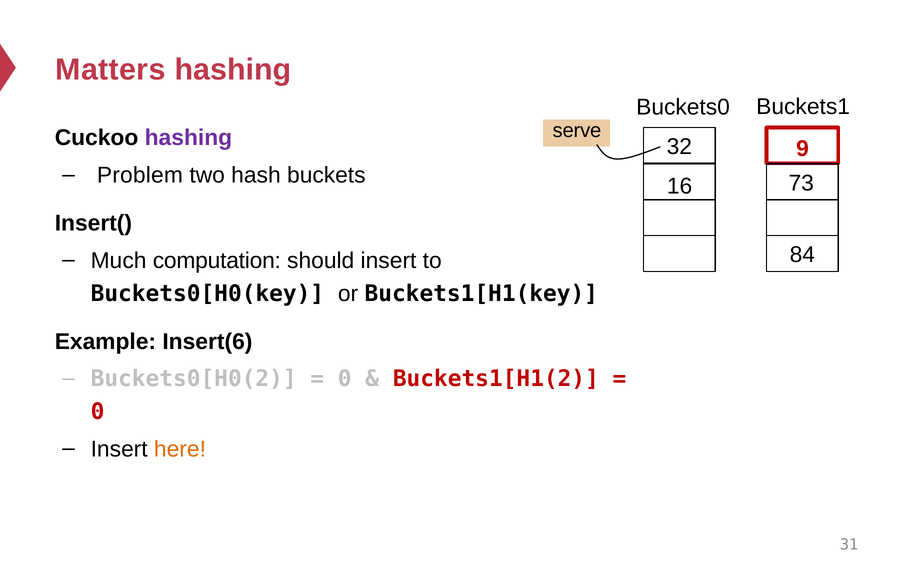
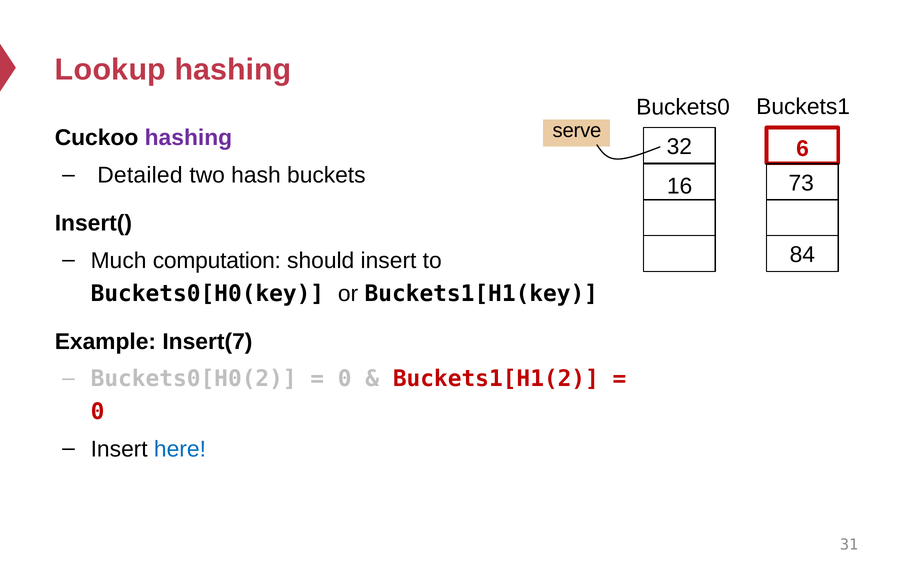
Matters: Matters -> Lookup (110, 70)
9: 9 -> 6 (803, 149)
Problem: Problem -> Detailed (140, 175)
Insert(6: Insert(6 -> Insert(7 (207, 342)
here colour: orange -> blue (180, 450)
